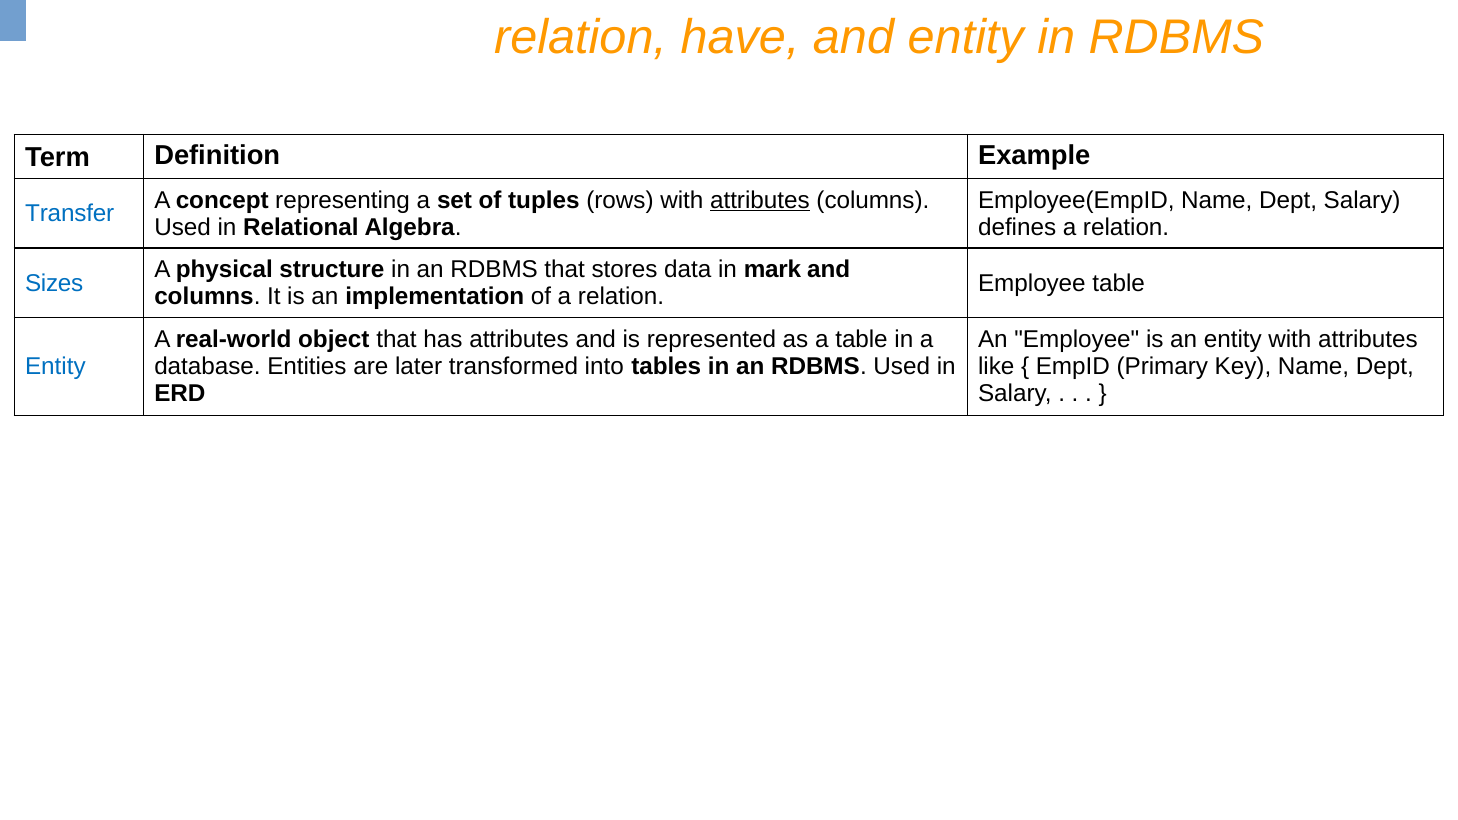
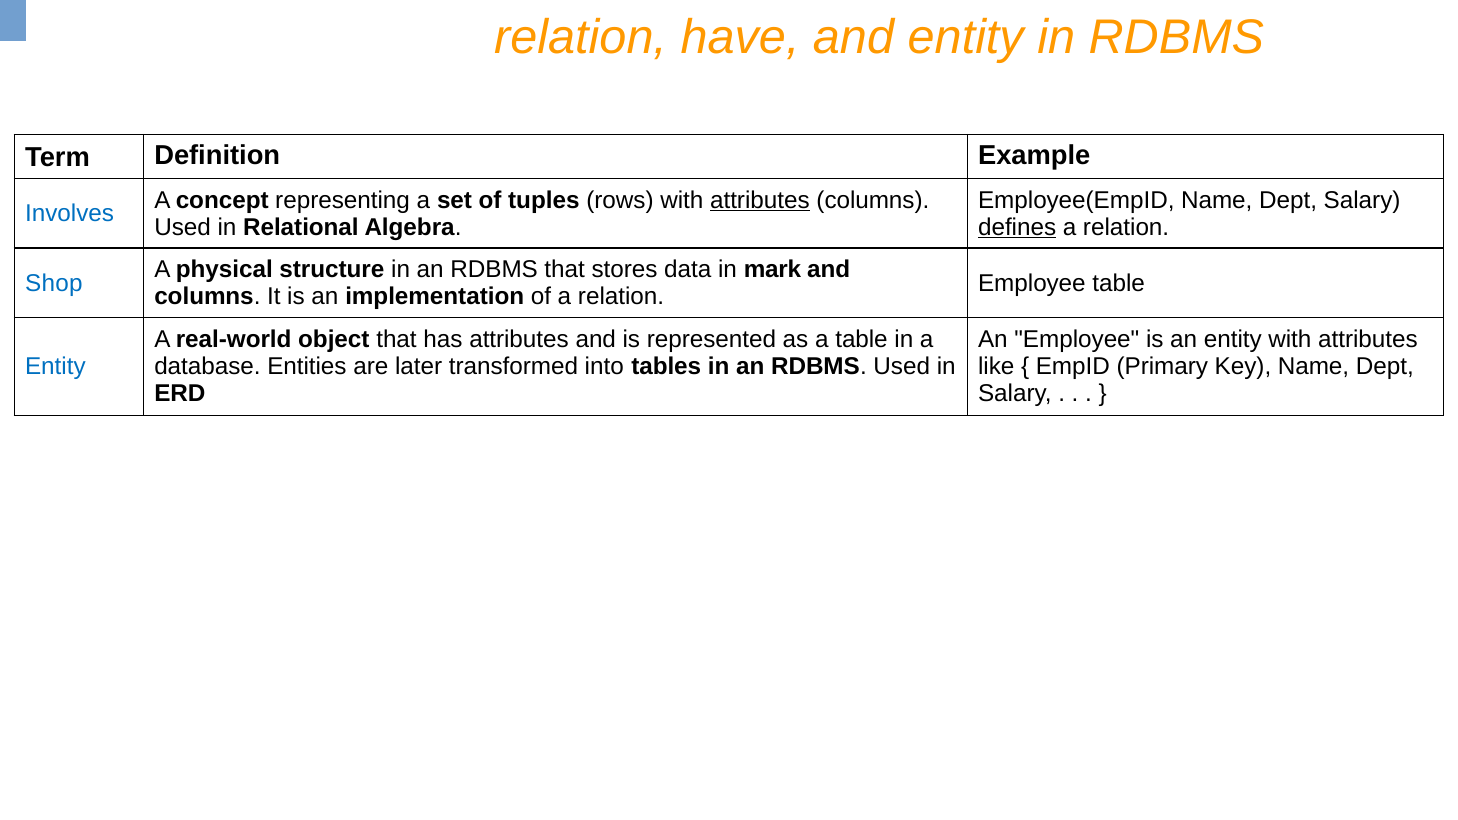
Transfer: Transfer -> Involves (70, 214)
defines underline: none -> present (1017, 227)
Sizes: Sizes -> Shop (54, 283)
